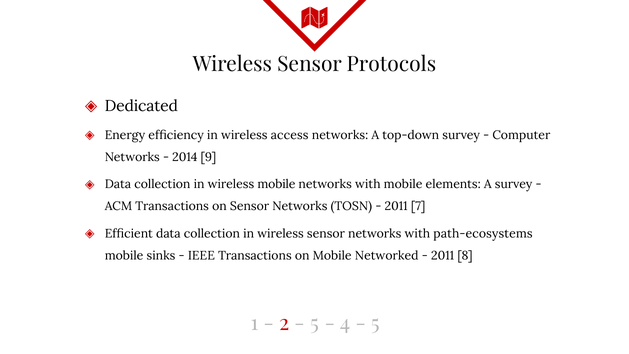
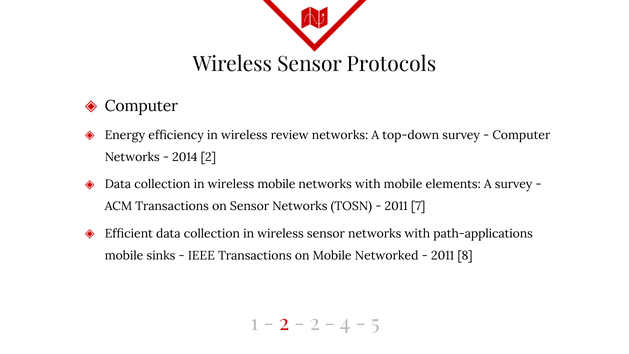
Dedicated: Dedicated -> Computer (141, 106)
access: access -> review (290, 135)
2014 9: 9 -> 2 (208, 157)
path-ecosystems: path-ecosystems -> path-applications (483, 234)
5: 5 -> 2 (315, 323)
